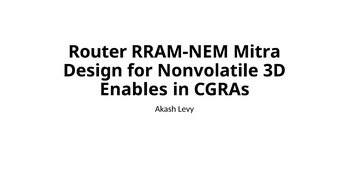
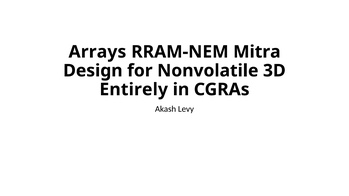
Router: Router -> Arrays (97, 52)
Enables: Enables -> Entirely (134, 90)
